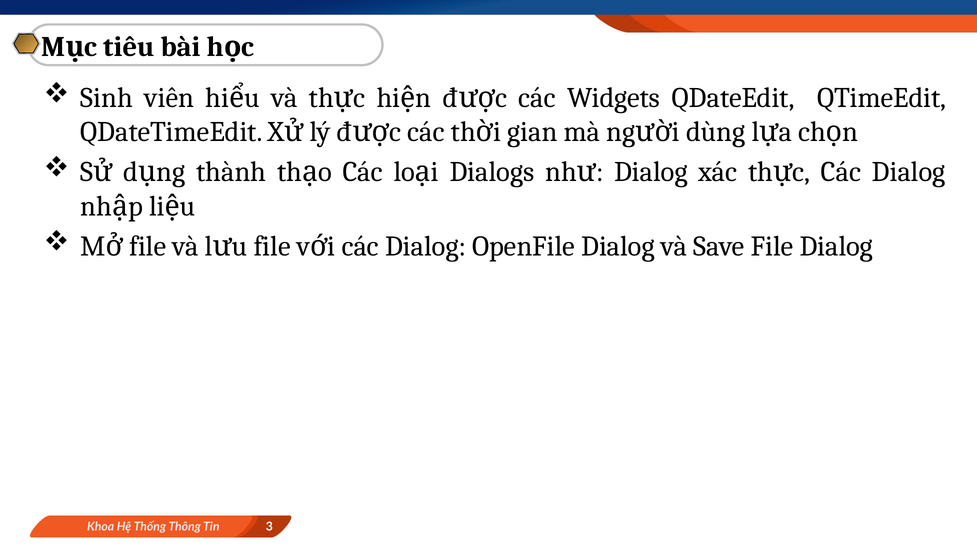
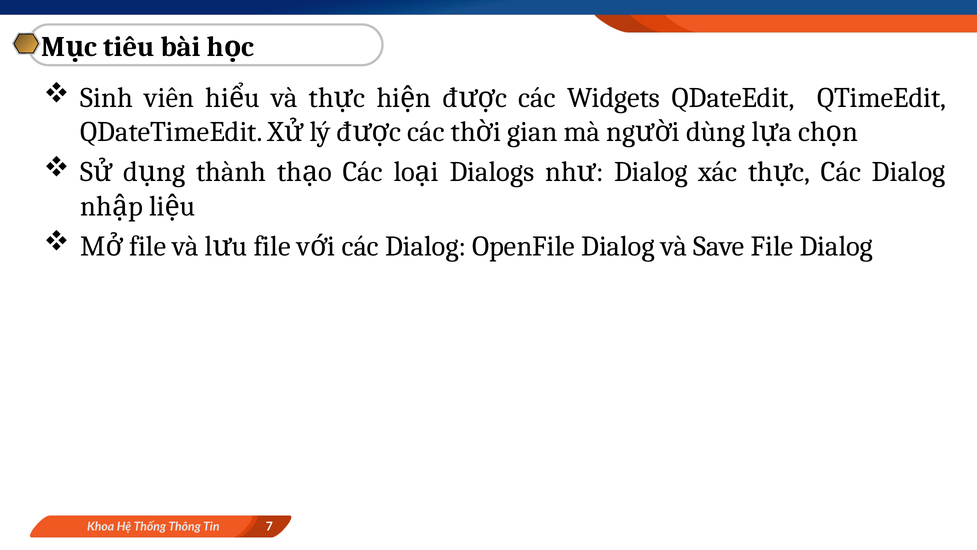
3: 3 -> 7 (269, 526)
